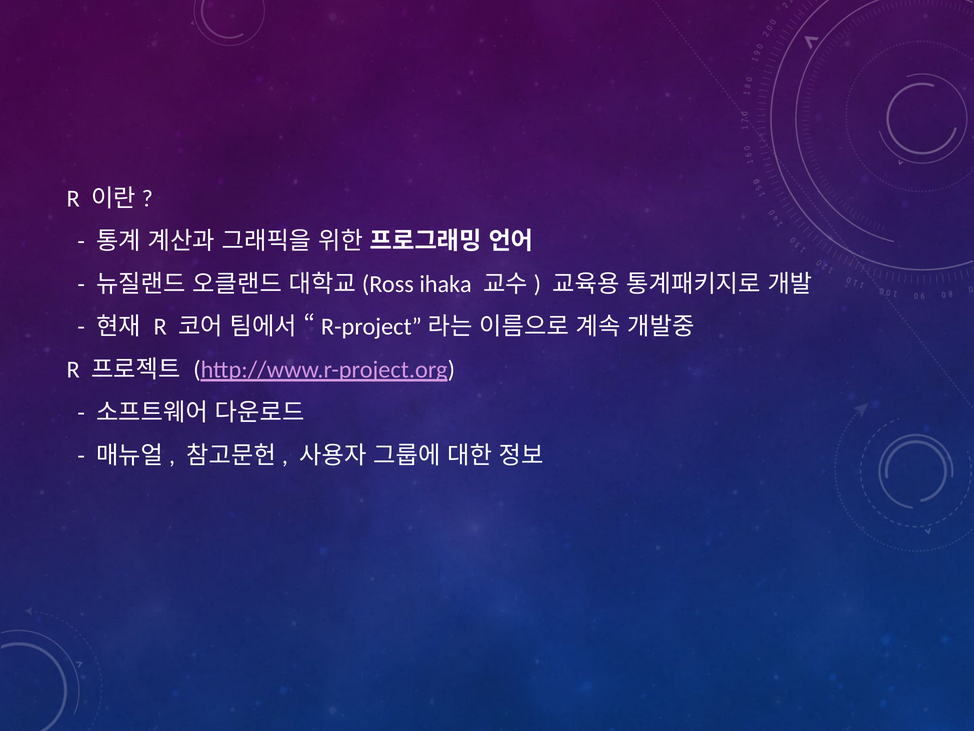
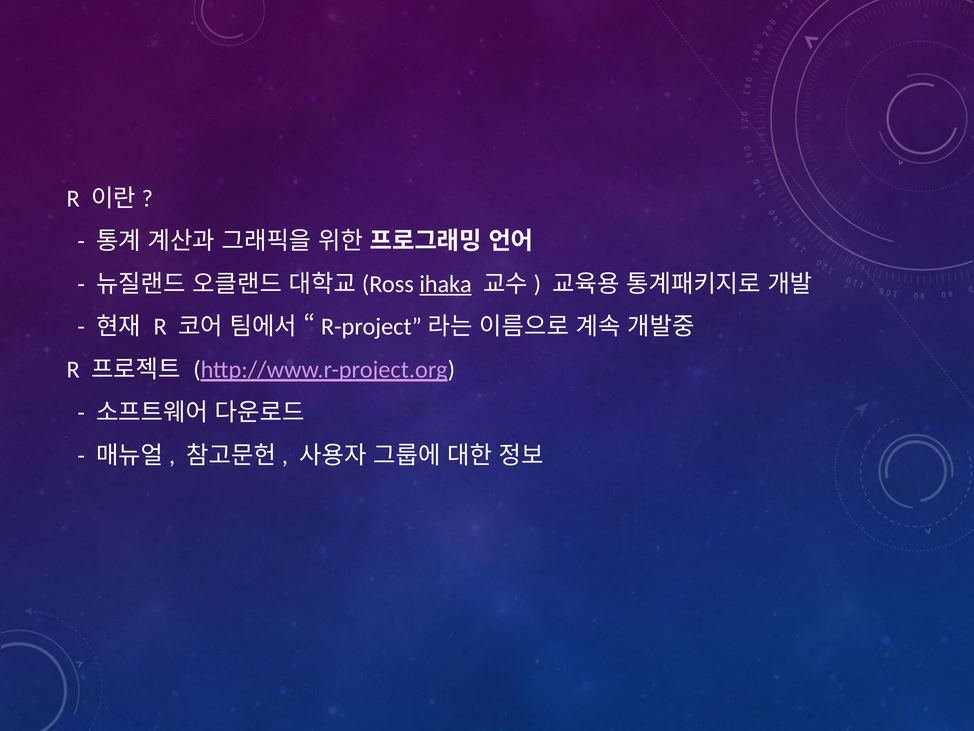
ihaka underline: none -> present (446, 284)
